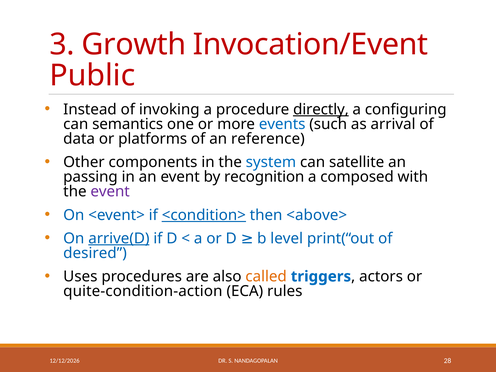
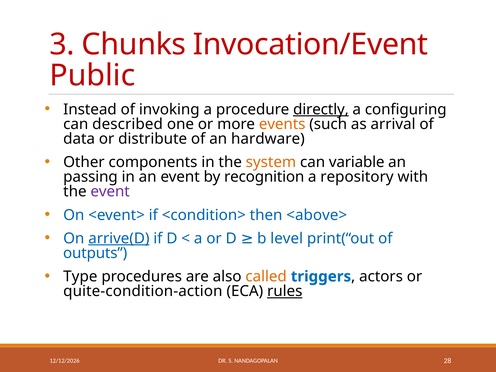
Growth: Growth -> Chunks (134, 45)
semantics: semantics -> described (128, 124)
events colour: blue -> orange (282, 124)
platforms: platforms -> distribute (153, 139)
reference: reference -> hardware (268, 139)
system colour: blue -> orange (271, 162)
satellite: satellite -> variable (357, 162)
composed: composed -> repository (357, 177)
<condition> underline: present -> none (204, 215)
desired: desired -> outputs (95, 253)
Uses: Uses -> Type (80, 276)
rules underline: none -> present (285, 291)
